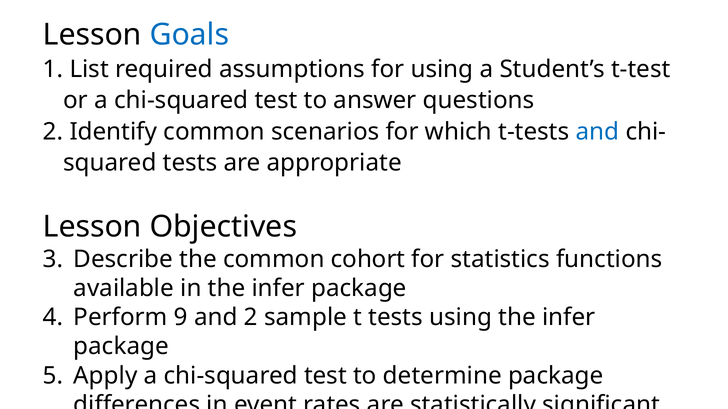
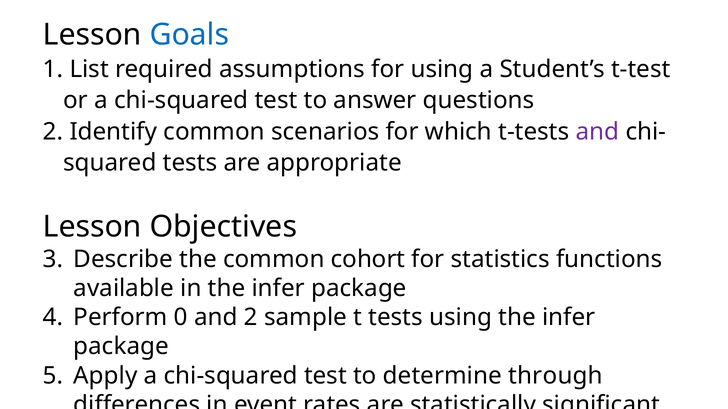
and colour: blue -> purple (597, 132)
9: 9 -> 0 (181, 318)
determine package: package -> through (555, 376)
